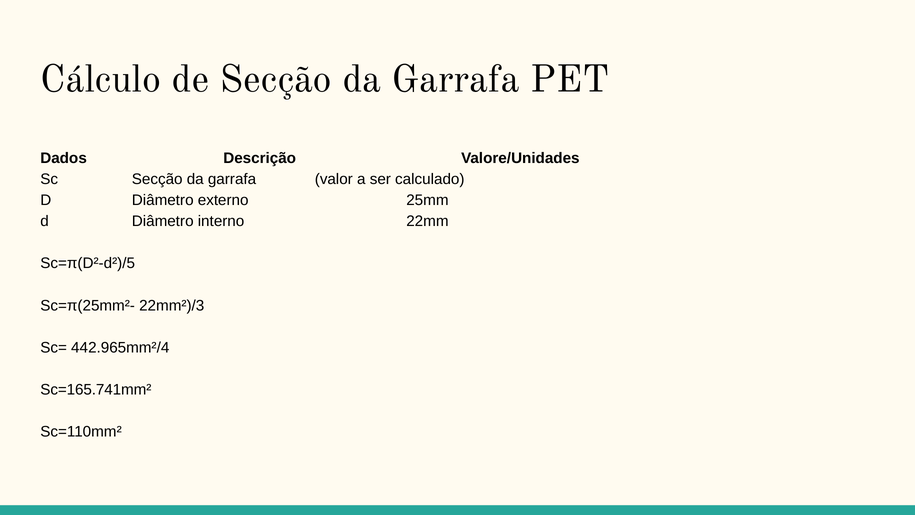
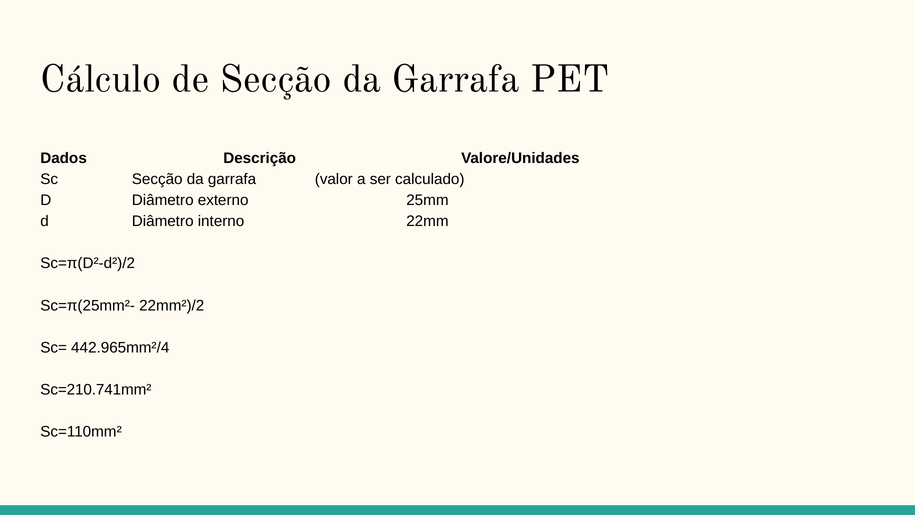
Sc=π(D²-d²)/5: Sc=π(D²-d²)/5 -> Sc=π(D²-d²)/2 (88, 263)
22mm²)/3: 22mm²)/3 -> 22mm²)/2 (172, 305)
Sc=165.741mm²: Sc=165.741mm² -> Sc=210.741mm² (96, 390)
